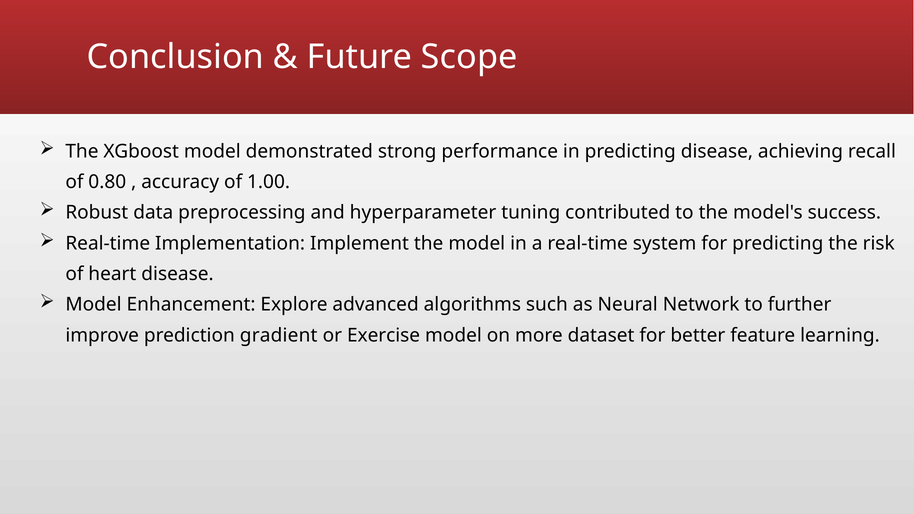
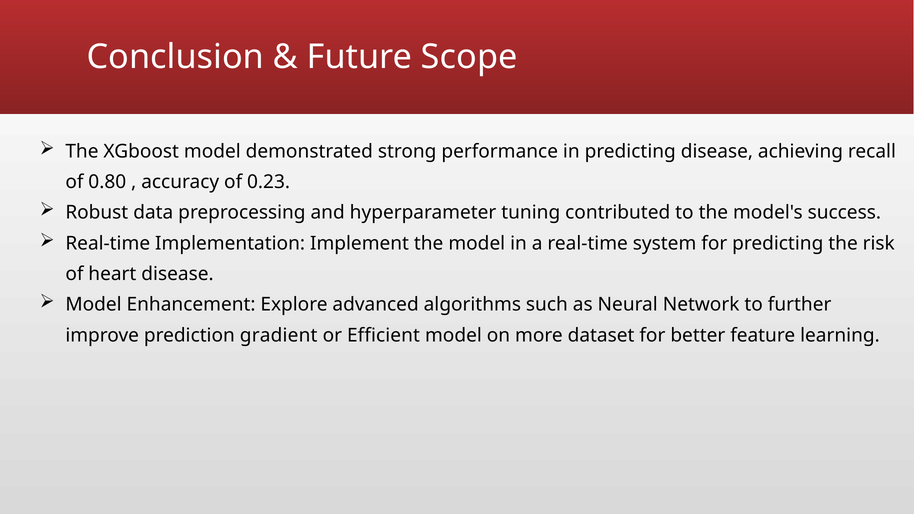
1.00: 1.00 -> 0.23 (269, 182)
Exercise: Exercise -> Efficient (383, 335)
